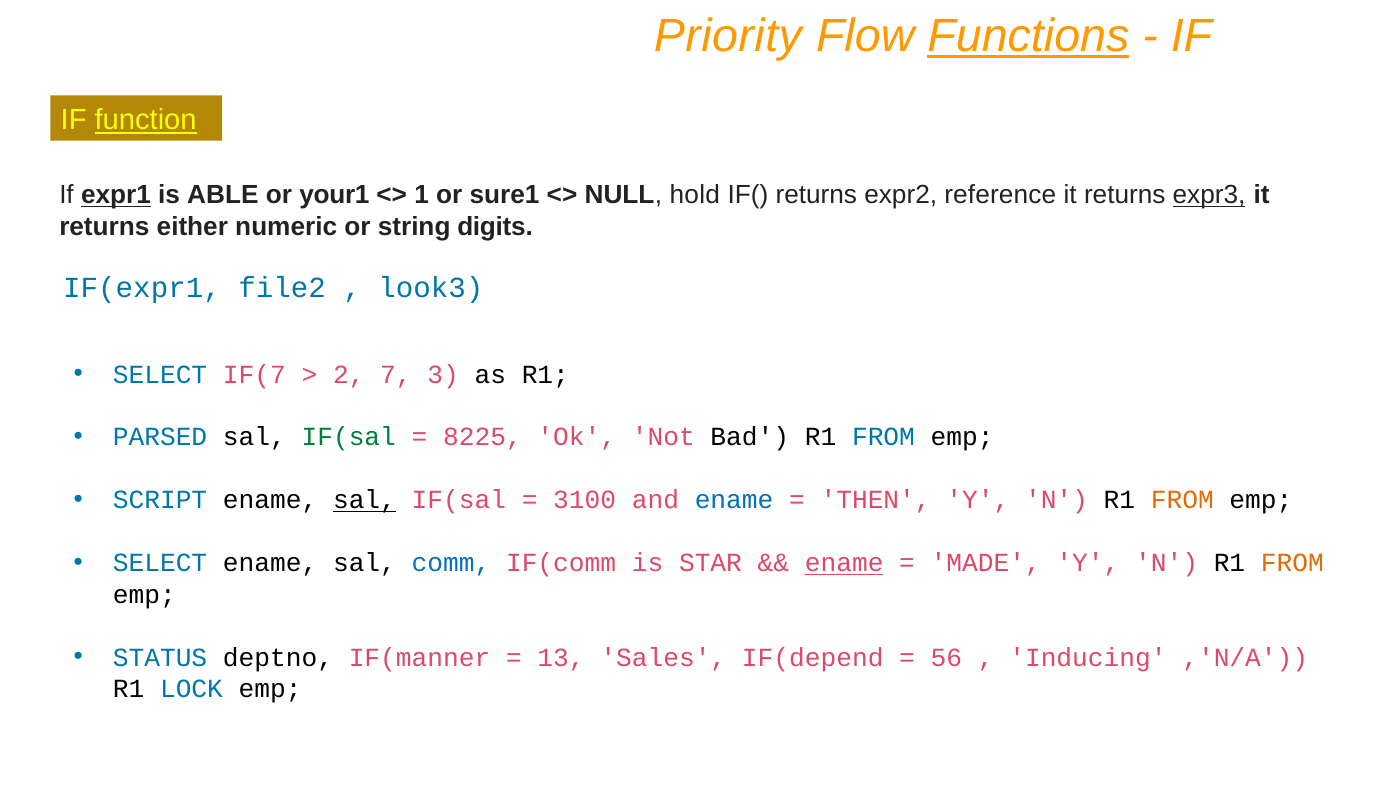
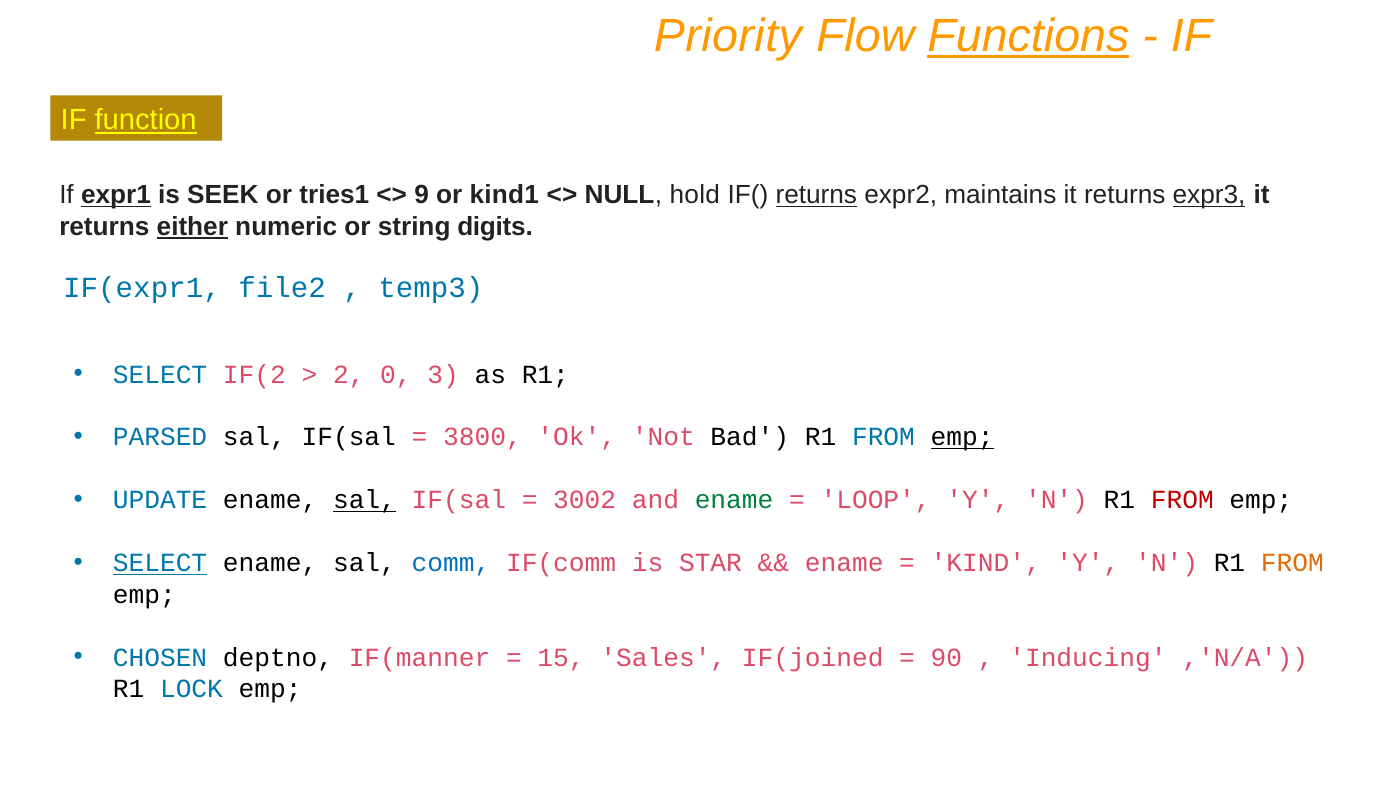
ABLE: ABLE -> SEEK (223, 195)
your1: your1 -> tries1 (334, 195)
1: 1 -> 9 (422, 195)
sure1: sure1 -> kind1 (504, 195)
returns underline: none -> present (816, 195)
reference: reference -> maintains (1000, 195)
either underline: none -> present (192, 227)
look3: look3 -> temp3 (431, 288)
IF(7: IF(7 -> IF(2 (254, 375)
7: 7 -> 0 (396, 375)
IF(sal colour: green -> black (349, 437)
8225: 8225 -> 3800 (482, 437)
emp underline: none -> present (962, 437)
SCRIPT: SCRIPT -> UPDATE (160, 500)
3100: 3100 -> 3002 (585, 500)
ename colour: blue -> green (734, 500)
THEN: THEN -> LOOP (876, 500)
FROM colour: orange -> red (1182, 500)
SELECT underline: none -> present (160, 563)
ename underline: present -> none (844, 563)
MADE: MADE -> KIND (986, 563)
STATUS: STATUS -> CHOSEN (160, 658)
13: 13 -> 15 (561, 658)
IF(depend: IF(depend -> IF(joined (813, 658)
56: 56 -> 90 (946, 658)
